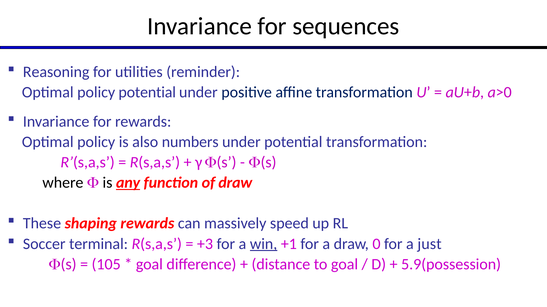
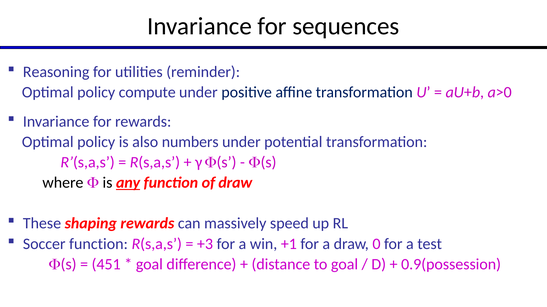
policy potential: potential -> compute (147, 93)
Soccer terminal: terminal -> function (99, 244)
win underline: present -> none (264, 244)
just: just -> test (430, 244)
105: 105 -> 451 (106, 265)
5.9(possession: 5.9(possession -> 0.9(possession (451, 265)
